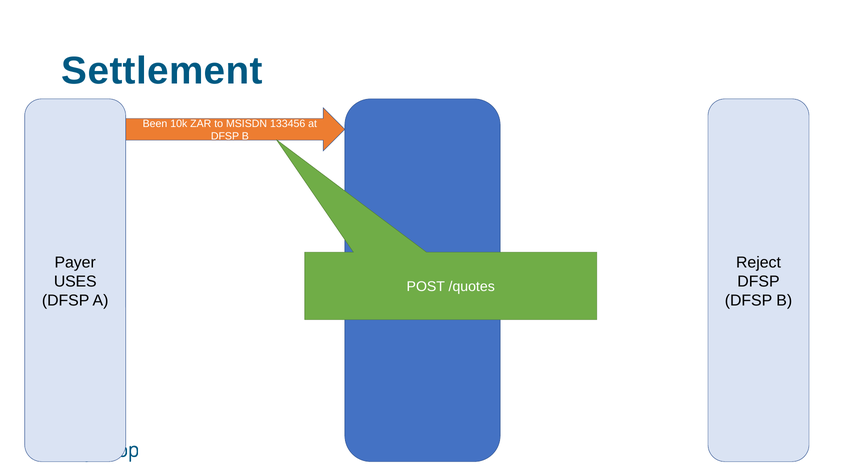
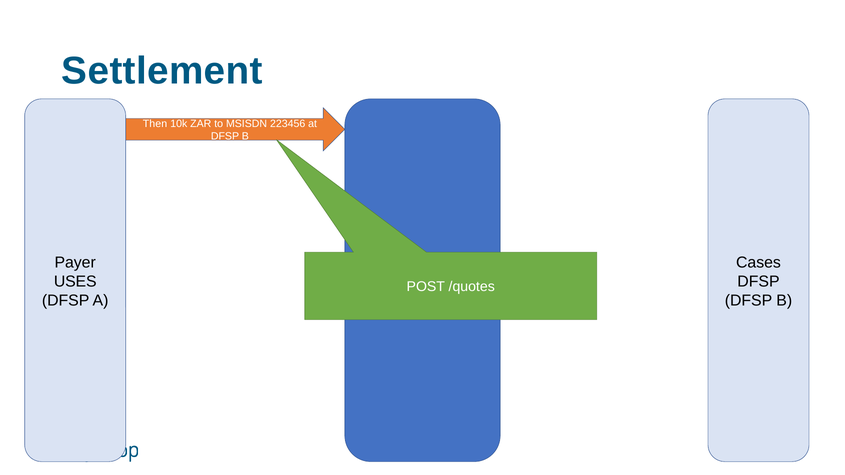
Been: Been -> Then (155, 124)
133456: 133456 -> 223456 (288, 124)
Reject: Reject -> Cases (758, 262)
